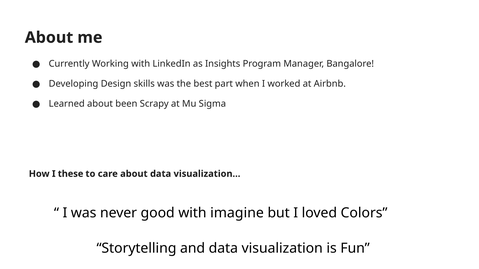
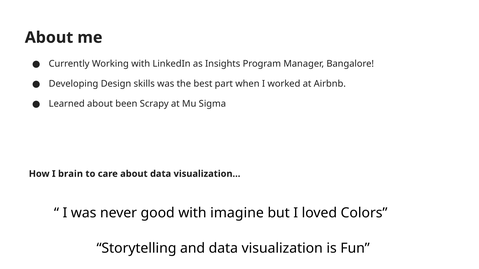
these: these -> brain (70, 174)
